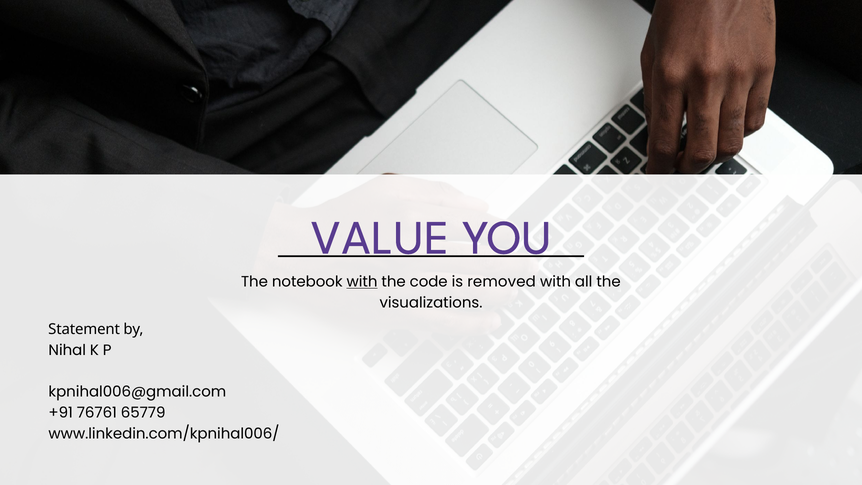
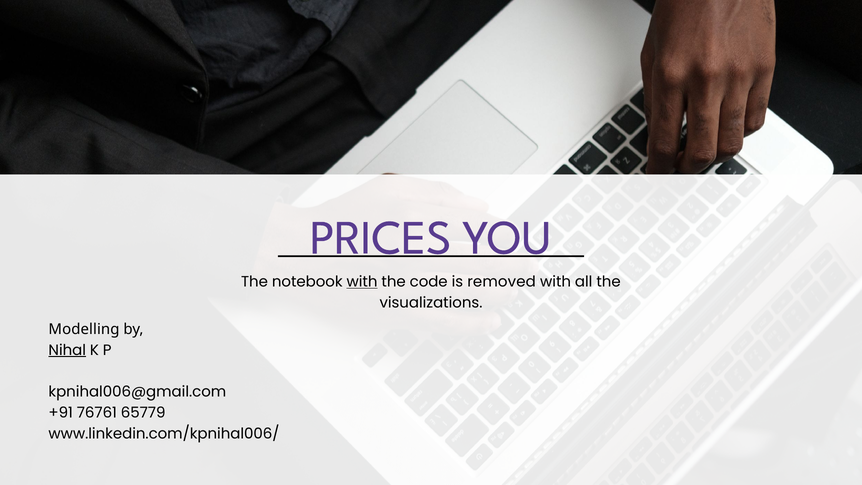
VALUE: VALUE -> PRICES (381, 238)
Statement: Statement -> Modelling (84, 329)
Nihal underline: none -> present (67, 350)
